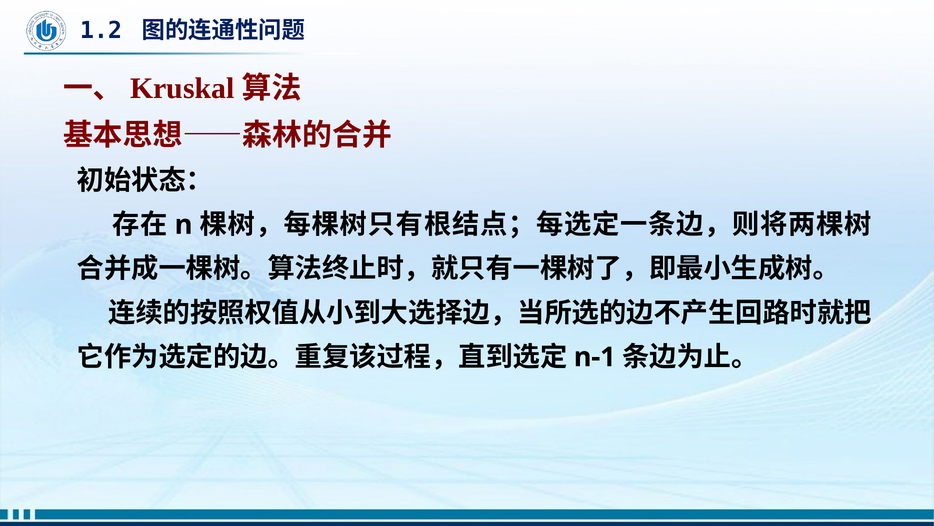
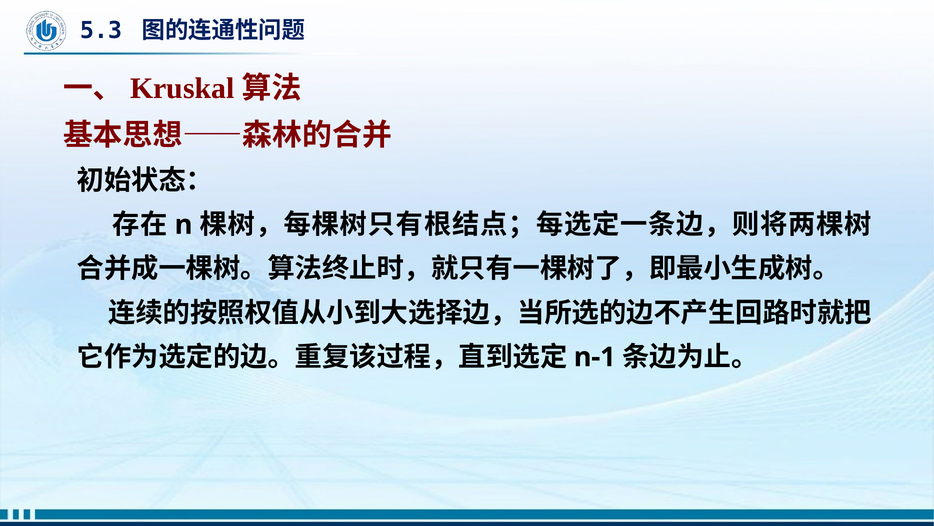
1.2: 1.2 -> 5.3 (101, 31)
